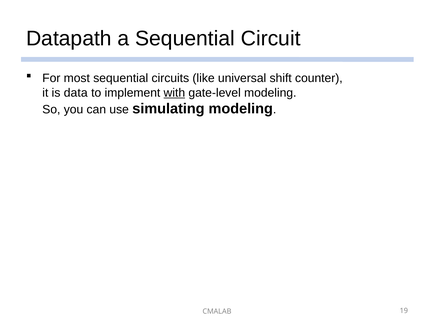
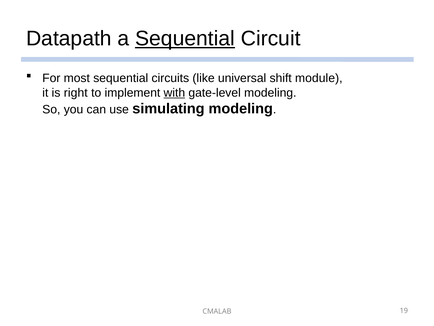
Sequential underline: none -> present (185, 39)
counter: counter -> module (319, 78)
data: data -> right (76, 93)
